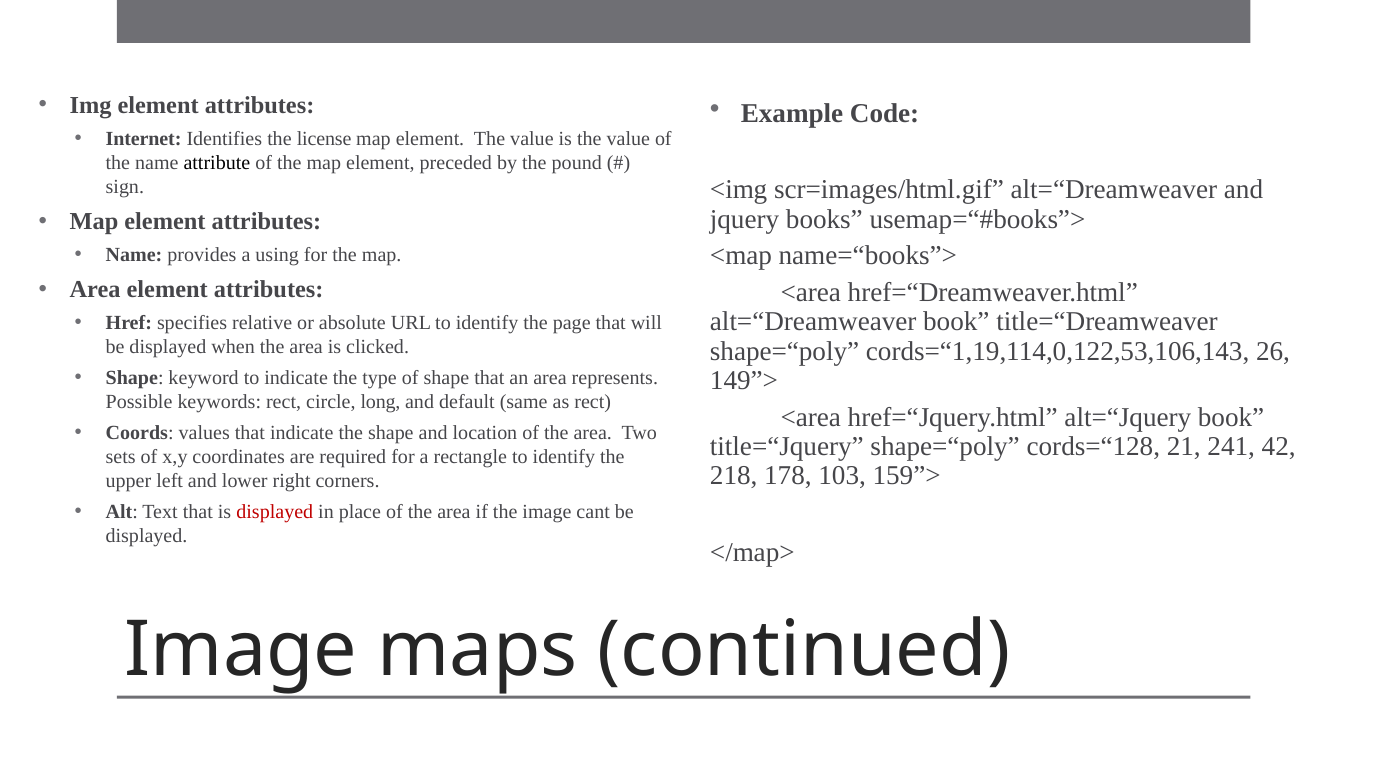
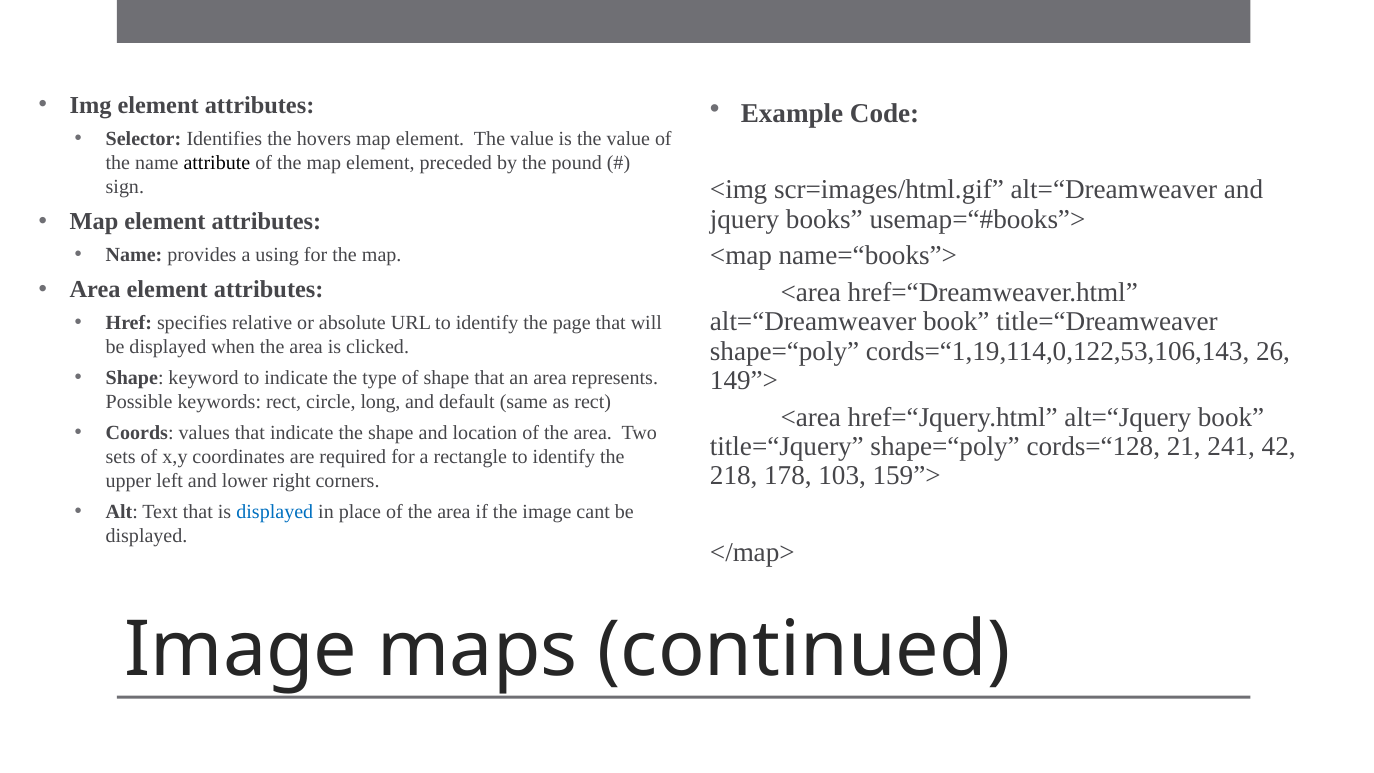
Internet: Internet -> Selector (143, 139)
license: license -> hovers (324, 139)
displayed colour: red -> blue (275, 512)
